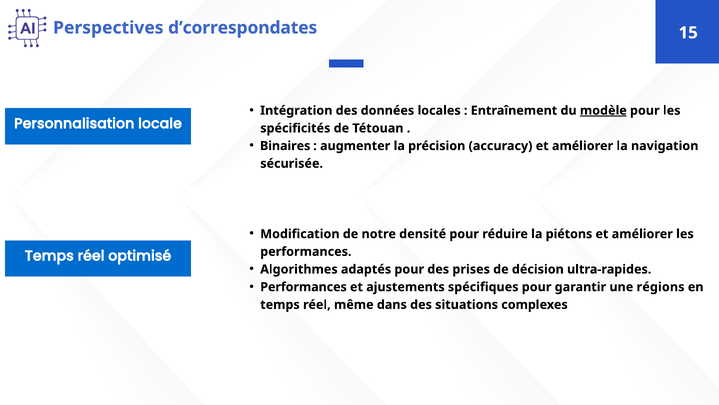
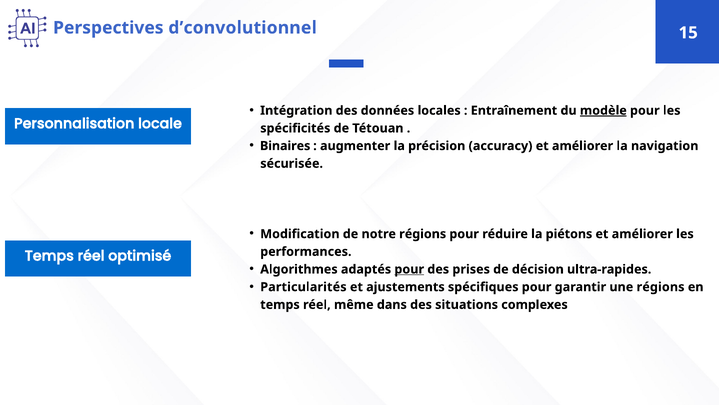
d’correspondates: d’correspondates -> d’convolutionnel (243, 28)
notre densité: densité -> régions (423, 234)
pour underline: none -> present (409, 269)
Performances: Performances -> Particularités (303, 287)
